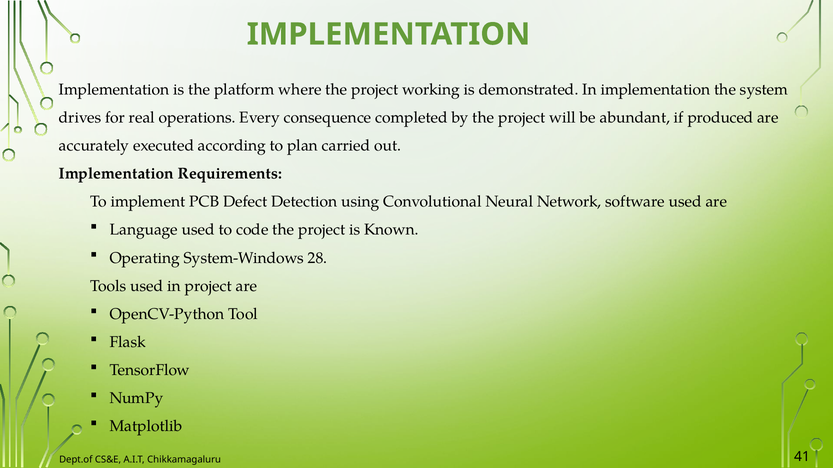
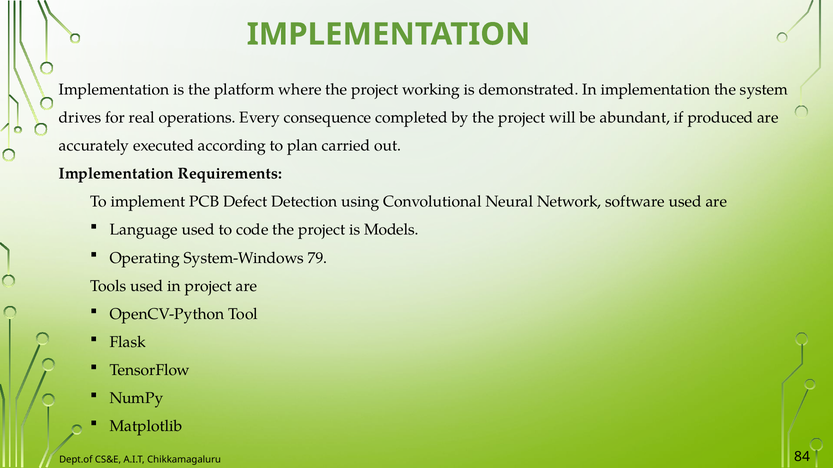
Known: Known -> Models (391, 230)
28: 28 -> 79 (318, 258)
41: 41 -> 84 (802, 457)
